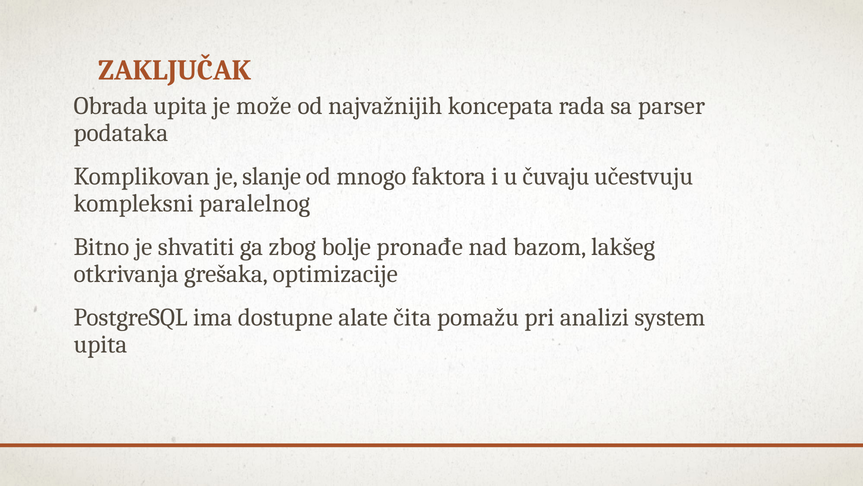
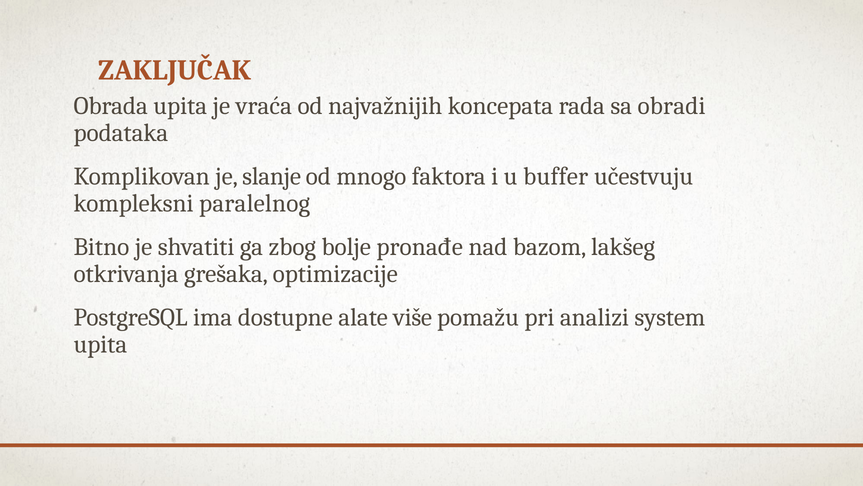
može: može -> vraća (264, 106)
parser: parser -> obradi (672, 106)
čuvaju: čuvaju -> buffer (556, 176)
čita: čita -> više (413, 317)
